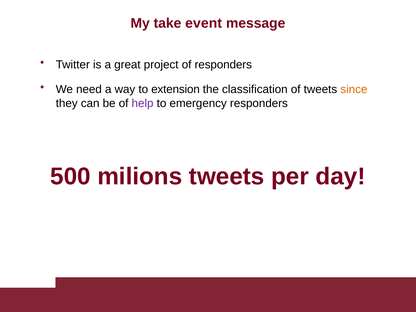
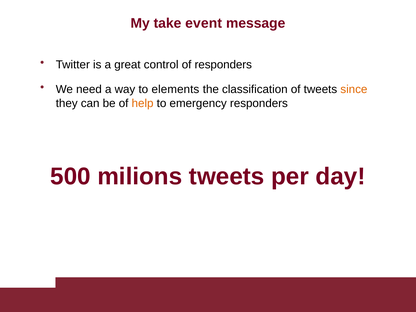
project: project -> control (161, 65)
extension: extension -> elements (175, 89)
help colour: purple -> orange (143, 103)
